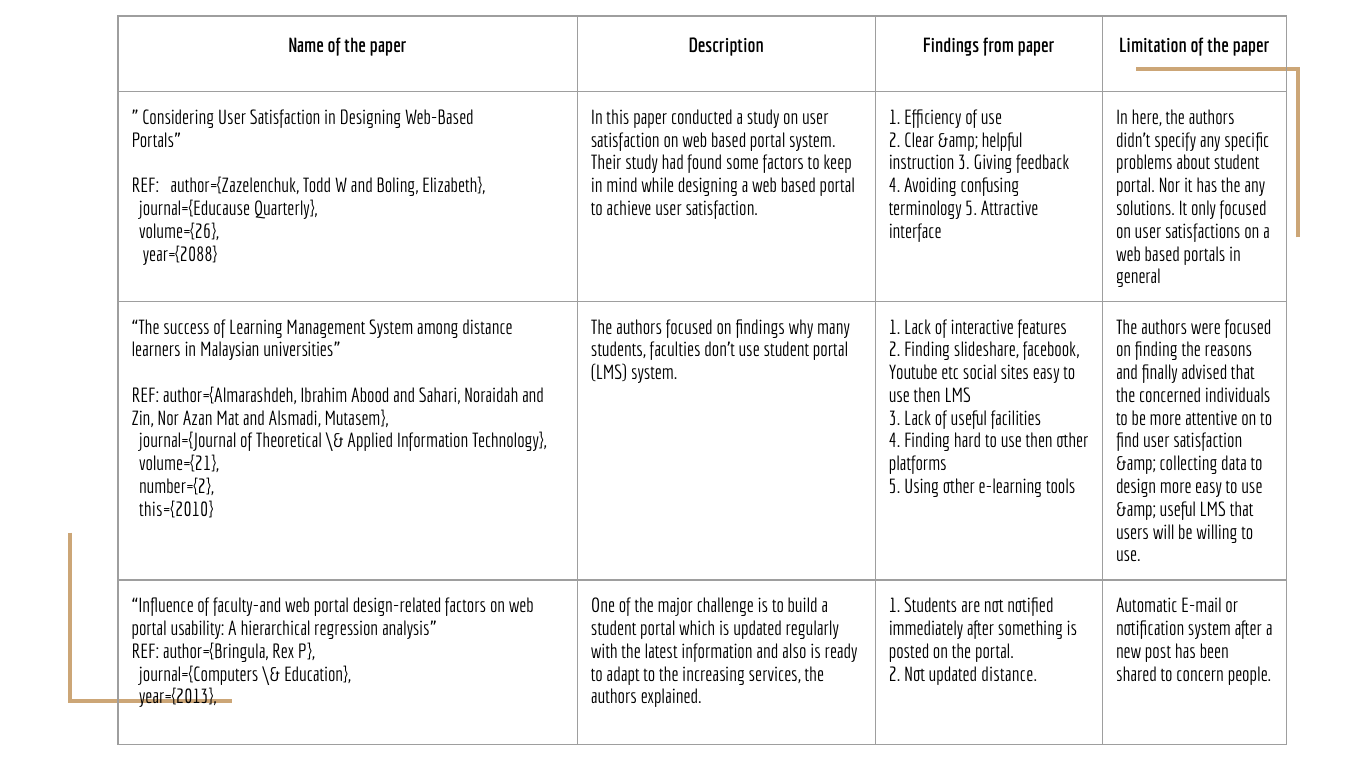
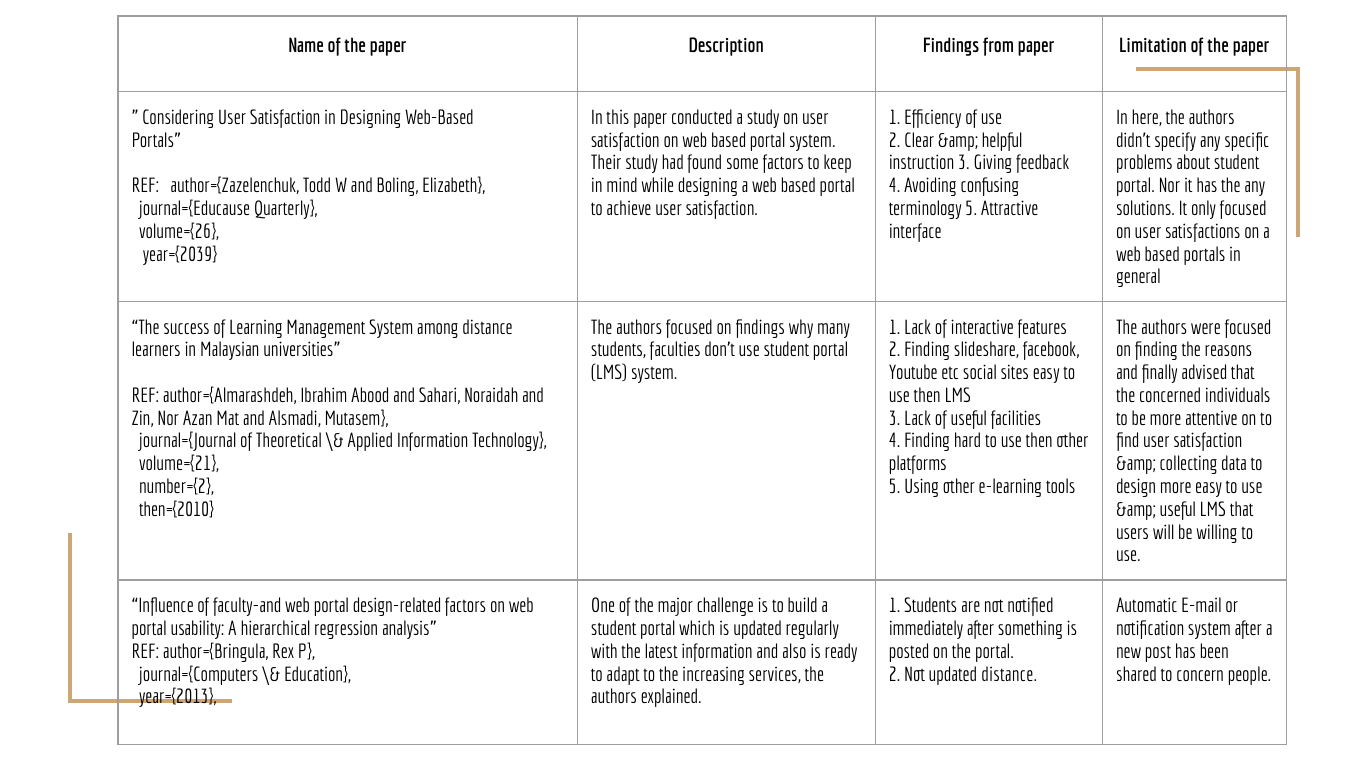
year={2088: year={2088 -> year={2039 (180, 254)
this={2010: this={2010 -> then={2010 (176, 509)
